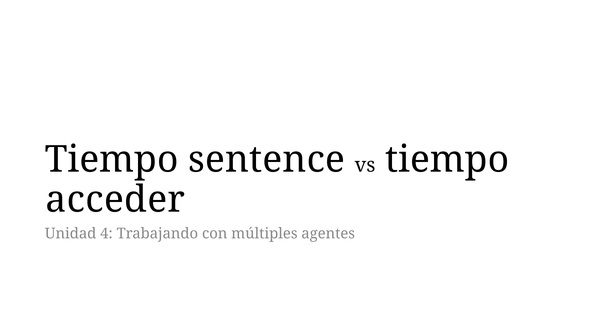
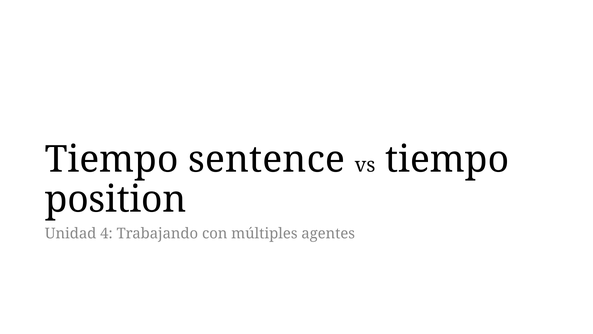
acceder: acceder -> position (116, 199)
